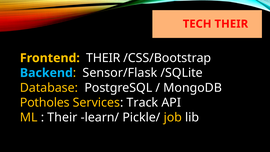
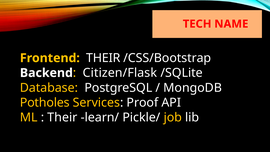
TECH THEIR: THEIR -> NAME (231, 24)
Backend colour: light blue -> white (46, 73)
Sensor/Flask: Sensor/Flask -> Citizen/Flask (120, 73)
Track: Track -> Proof (142, 103)
